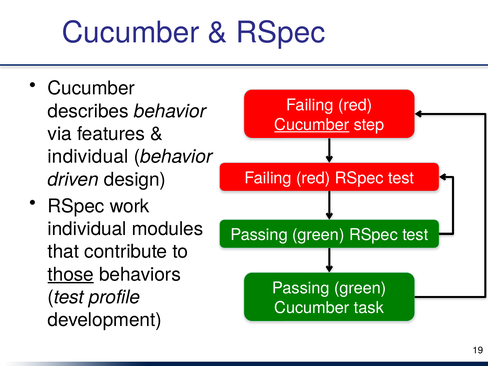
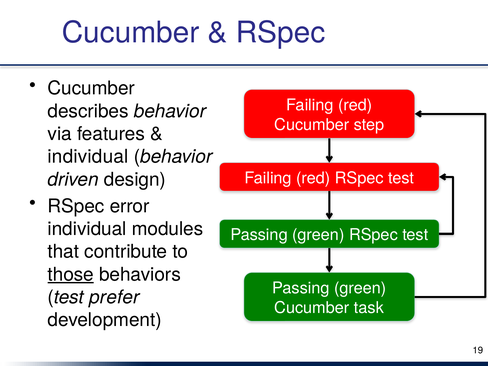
Cucumber underline: present -> none (312, 125)
work: work -> error (130, 206)
profile: profile -> prefer (114, 297)
